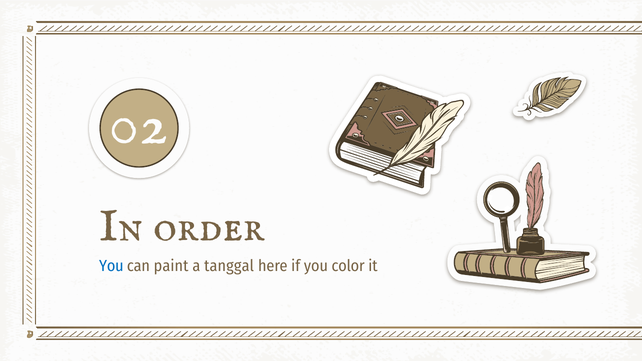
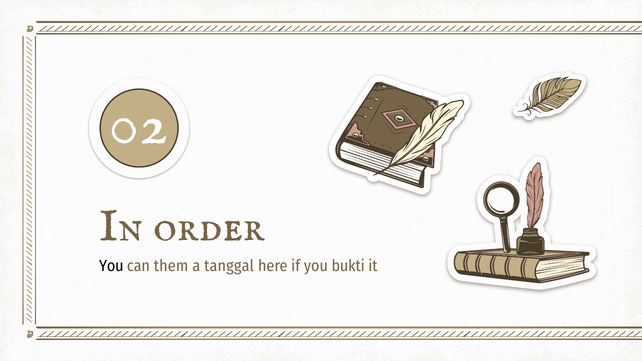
You colour: blue -> black (111, 266)
paint: paint -> them (171, 266)
color: color -> bukti (348, 266)
